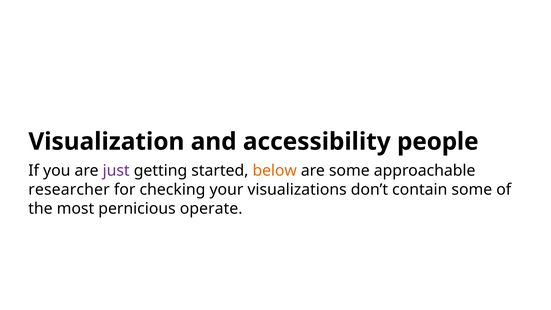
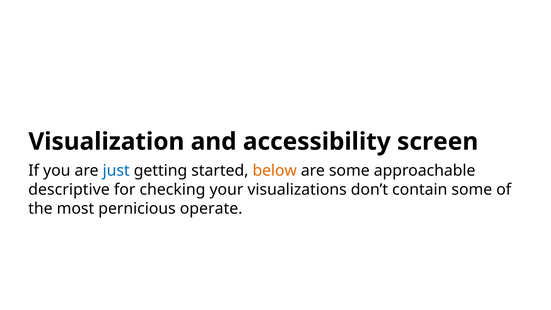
people: people -> screen (438, 142)
just colour: purple -> blue (116, 171)
researcher: researcher -> descriptive (69, 190)
